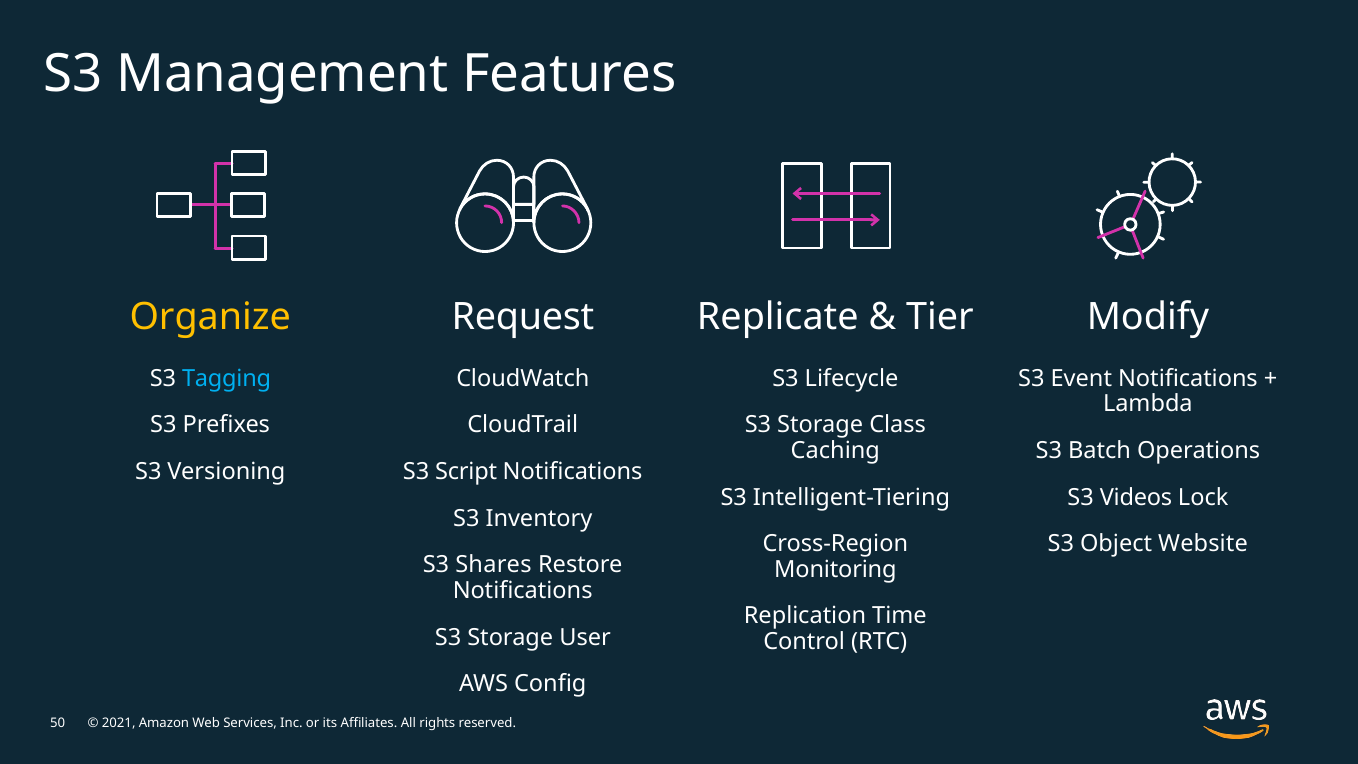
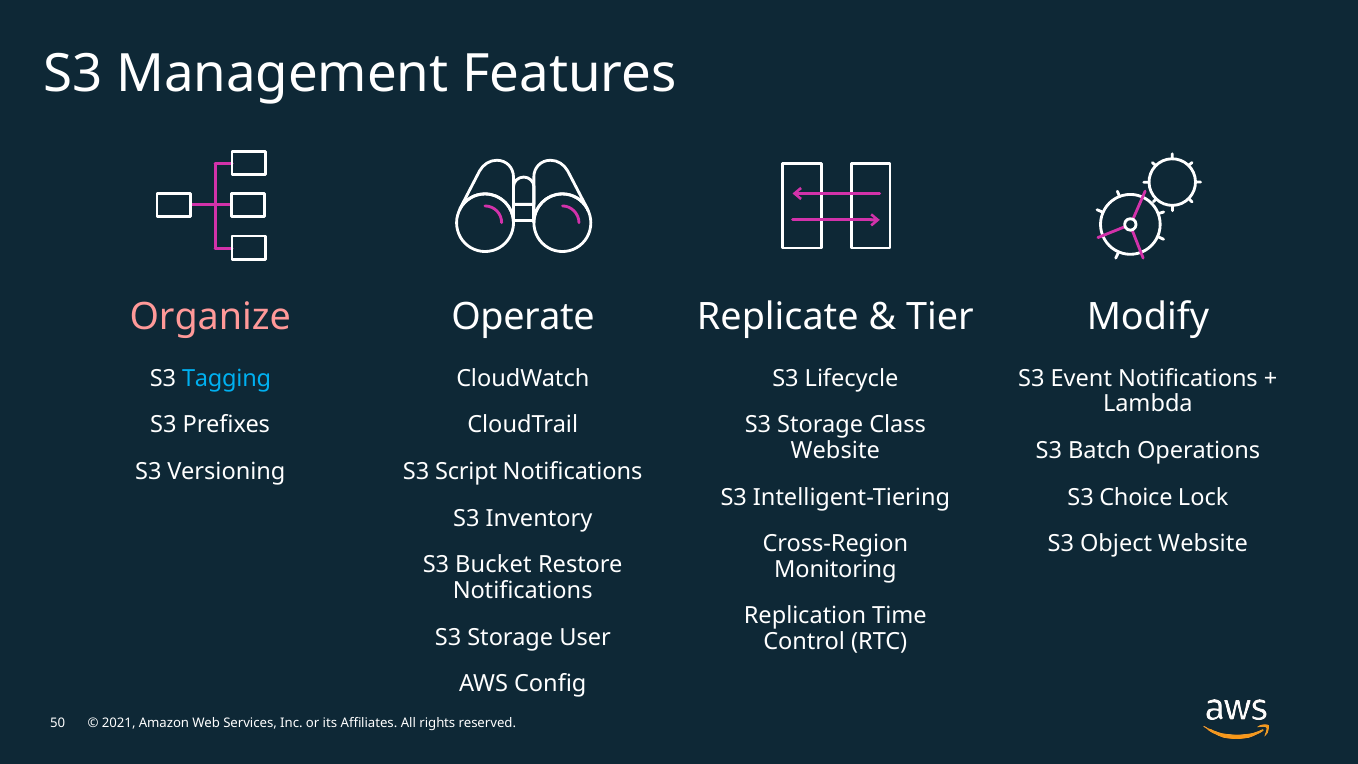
Organize colour: yellow -> pink (210, 317)
Request: Request -> Operate (523, 317)
Caching: Caching -> Website (835, 451)
Videos: Videos -> Choice (1136, 497)
Shares: Shares -> Bucket (493, 565)
